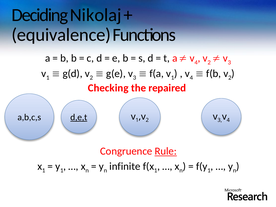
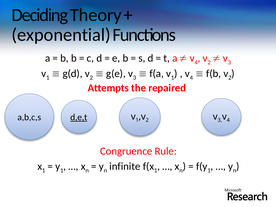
Nikolaj: Nikolaj -> Theory (96, 15)
equivalence: equivalence -> exponential (61, 35)
Checking: Checking -> Attempts (108, 88)
Rule underline: present -> none (166, 151)
